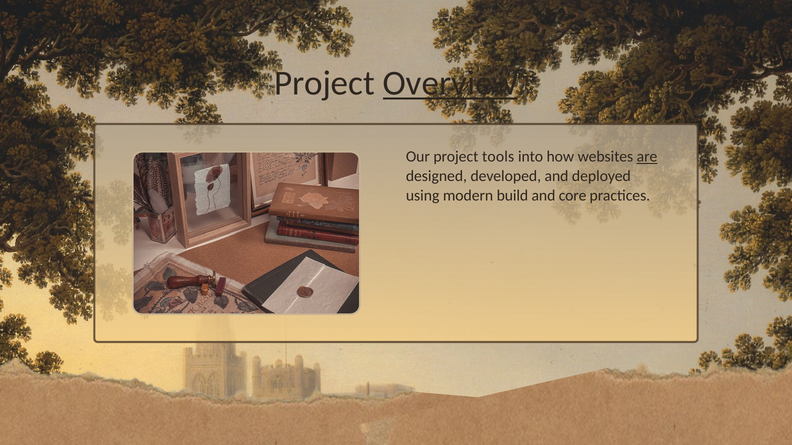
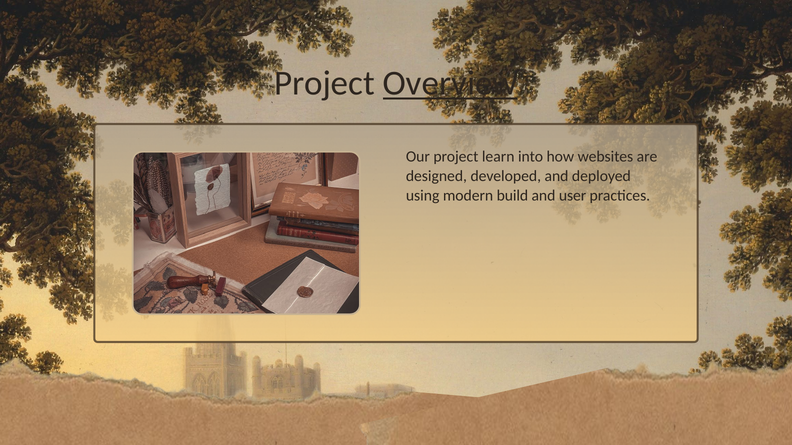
tools: tools -> learn (498, 157)
are underline: present -> none (647, 157)
core: core -> user (573, 196)
